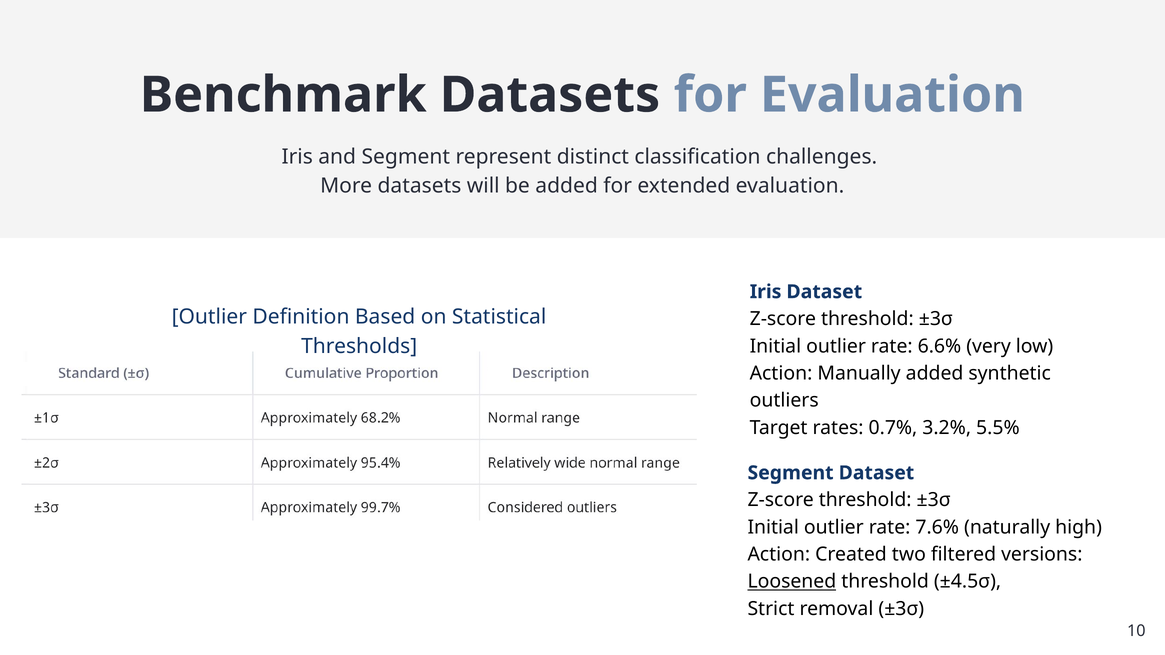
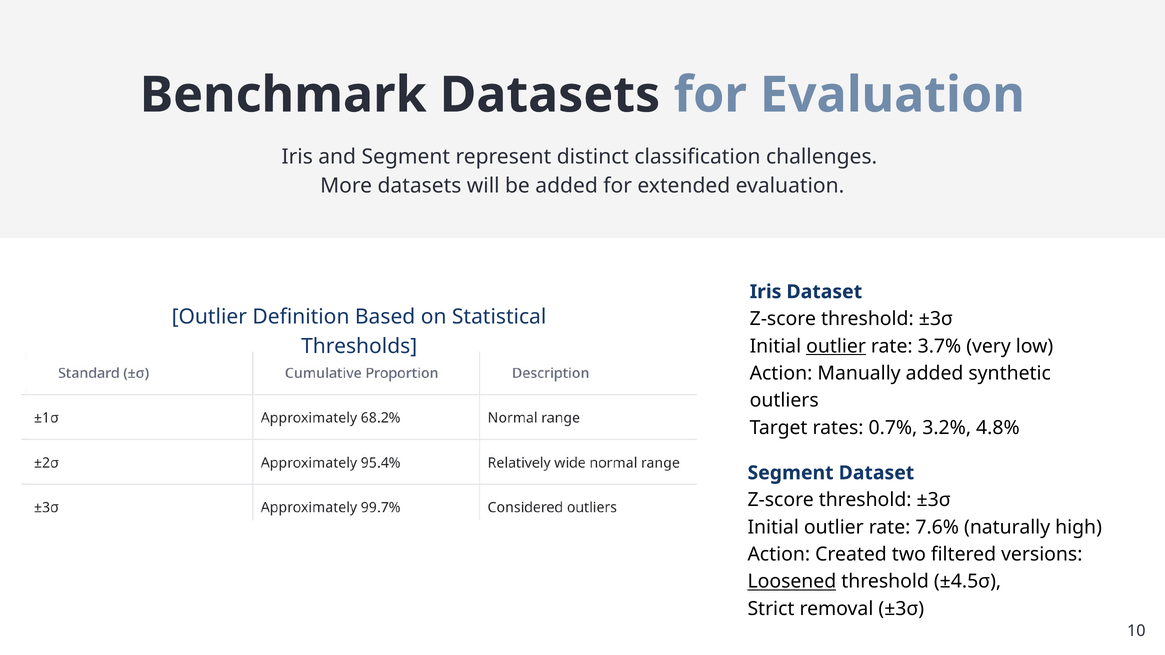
outlier underline: none -> present (836, 346)
6.6%: 6.6% -> 3.7% (939, 346)
5.5%: 5.5% -> 4.8% (998, 428)
